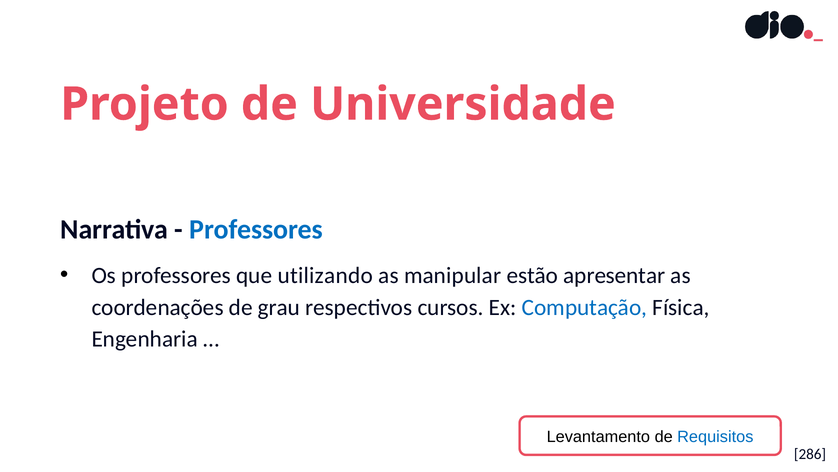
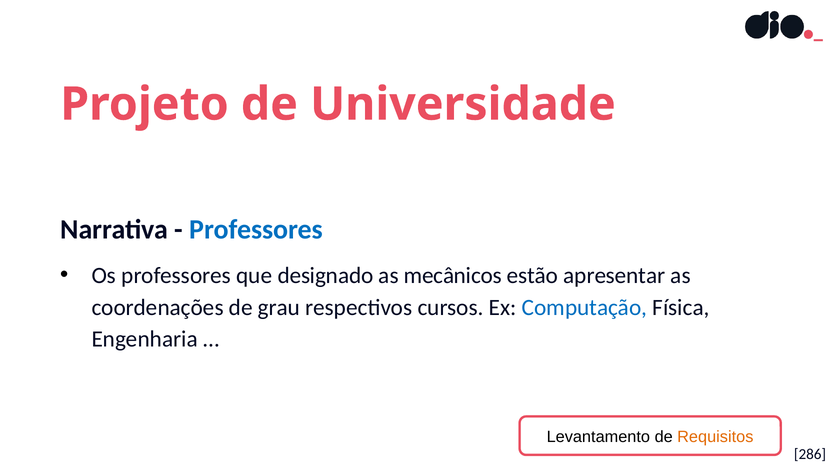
utilizando: utilizando -> designado (325, 275)
manipular: manipular -> mecânicos (453, 275)
Requisitos colour: blue -> orange (715, 436)
